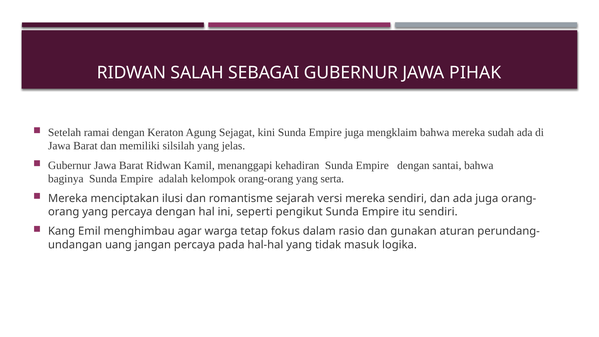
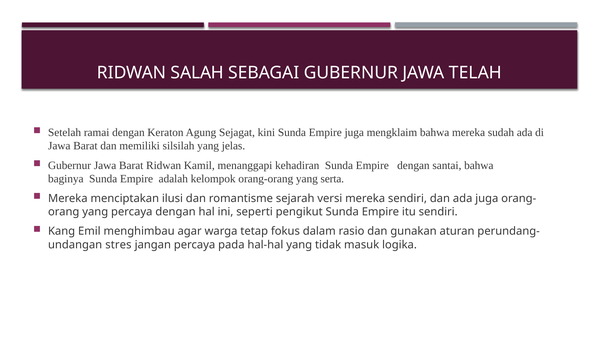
PIHAK: PIHAK -> TELAH (475, 73)
uang: uang -> stres (118, 245)
